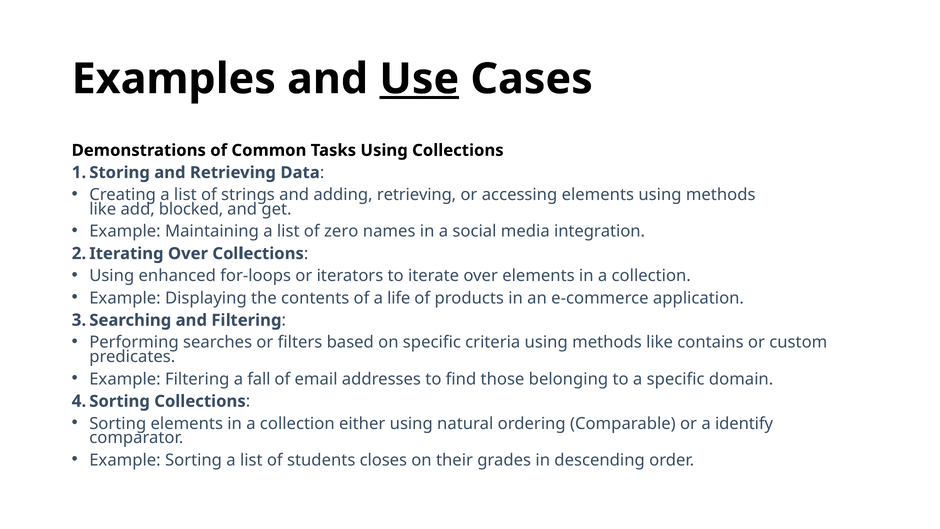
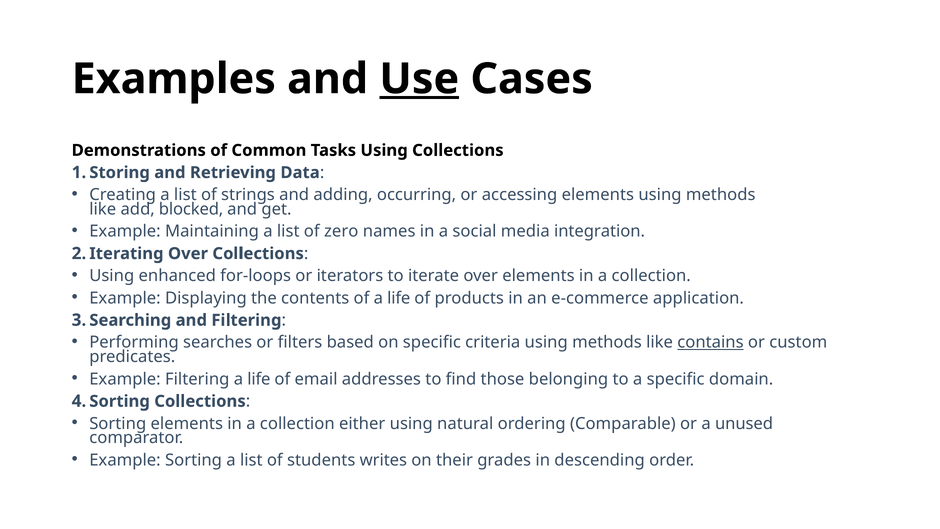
adding retrieving: retrieving -> occurring (417, 195)
contains underline: none -> present (710, 342)
Filtering a fall: fall -> life (259, 379)
identify: identify -> unused (744, 423)
closes: closes -> writes (383, 460)
